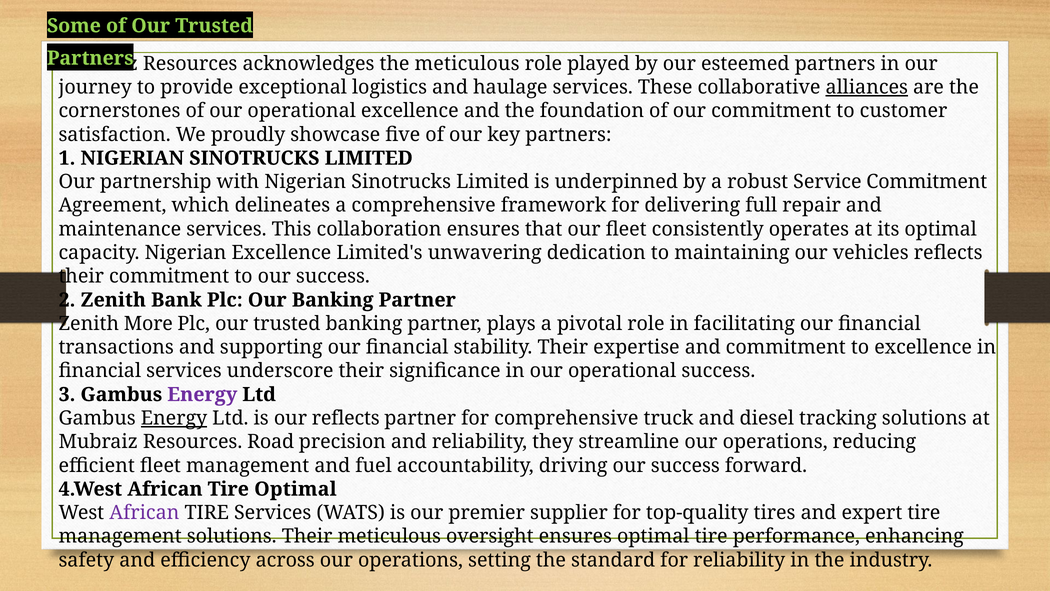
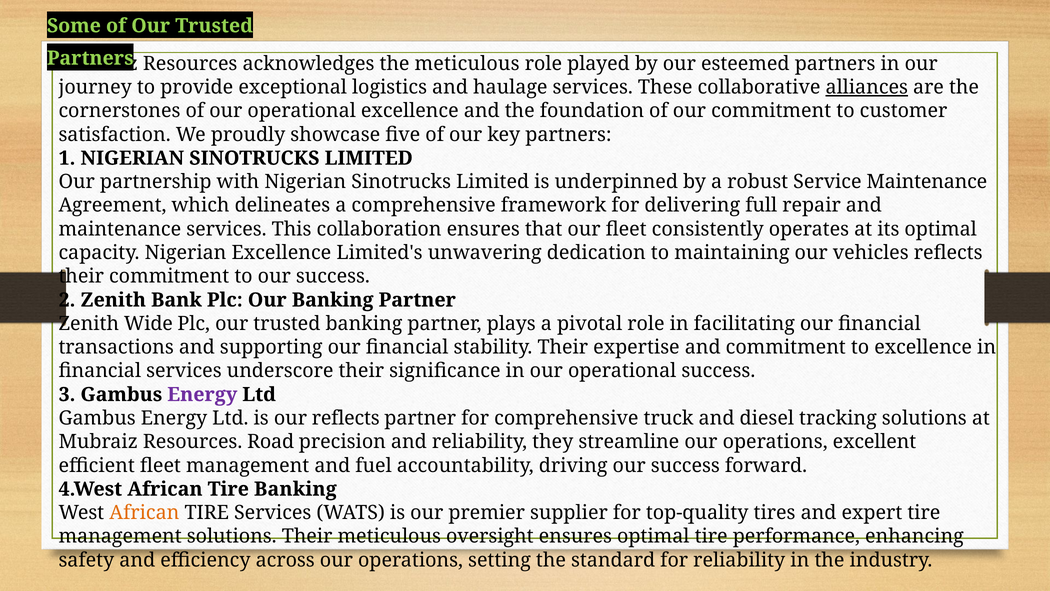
Service Commitment: Commitment -> Maintenance (927, 182)
More: More -> Wide (148, 323)
Energy underline: present -> none (174, 418)
reducing: reducing -> excellent (874, 442)
Tire Optimal: Optimal -> Banking (295, 489)
African colour: purple -> orange (144, 512)
